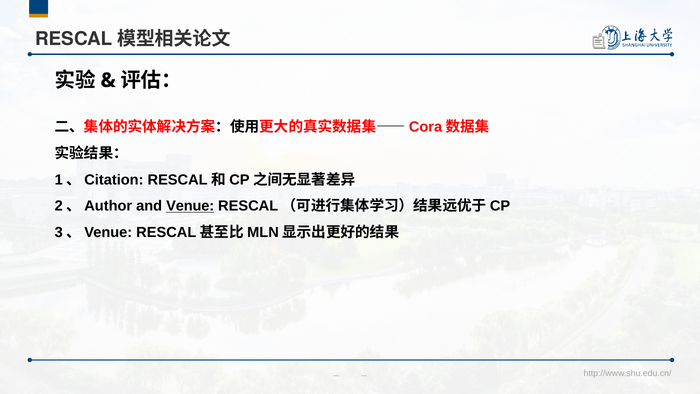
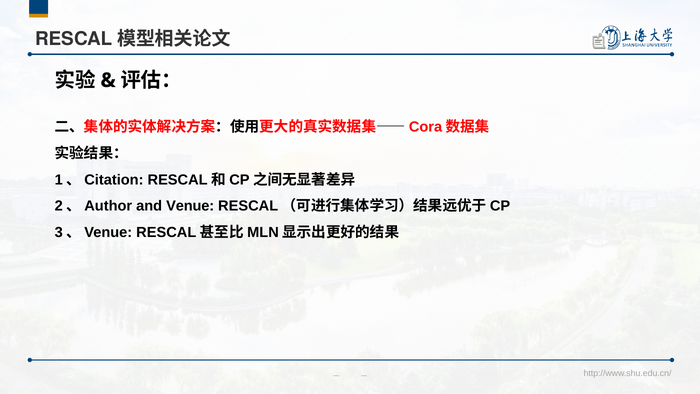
Venue underline: present -> none (190, 206)
